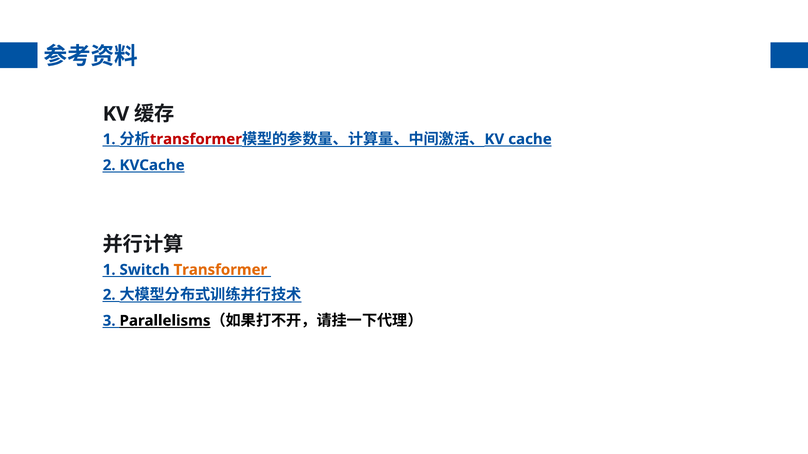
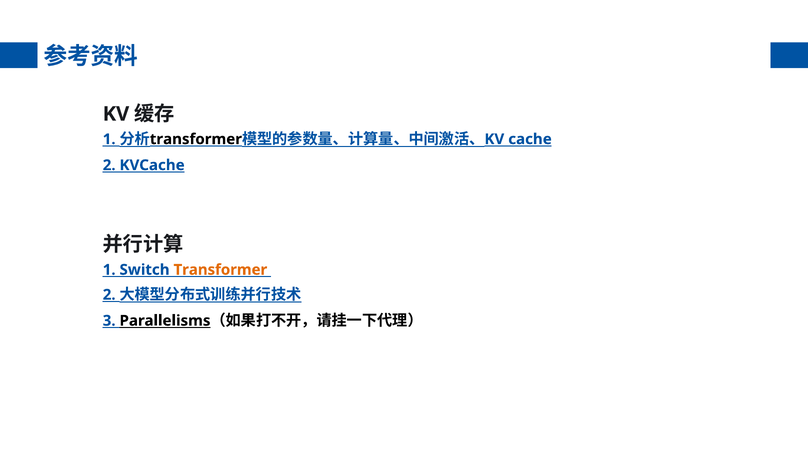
transformer colour: red -> black (196, 139)
